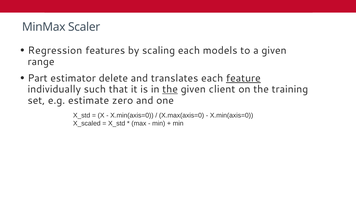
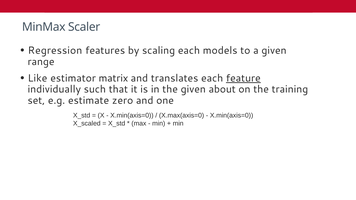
Part: Part -> Like (37, 78)
delete: delete -> matrix (113, 78)
the underline: present -> none (170, 89)
client: client -> about (222, 89)
